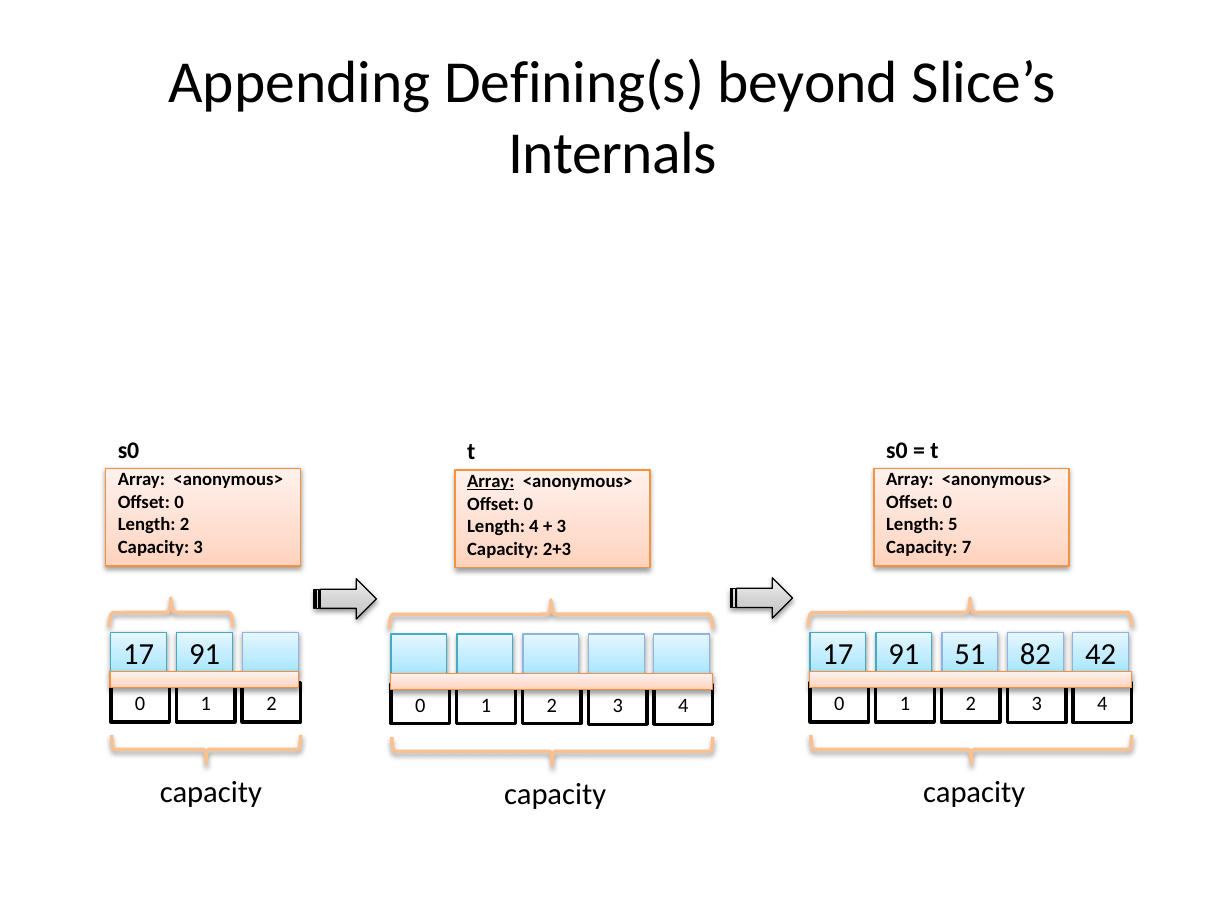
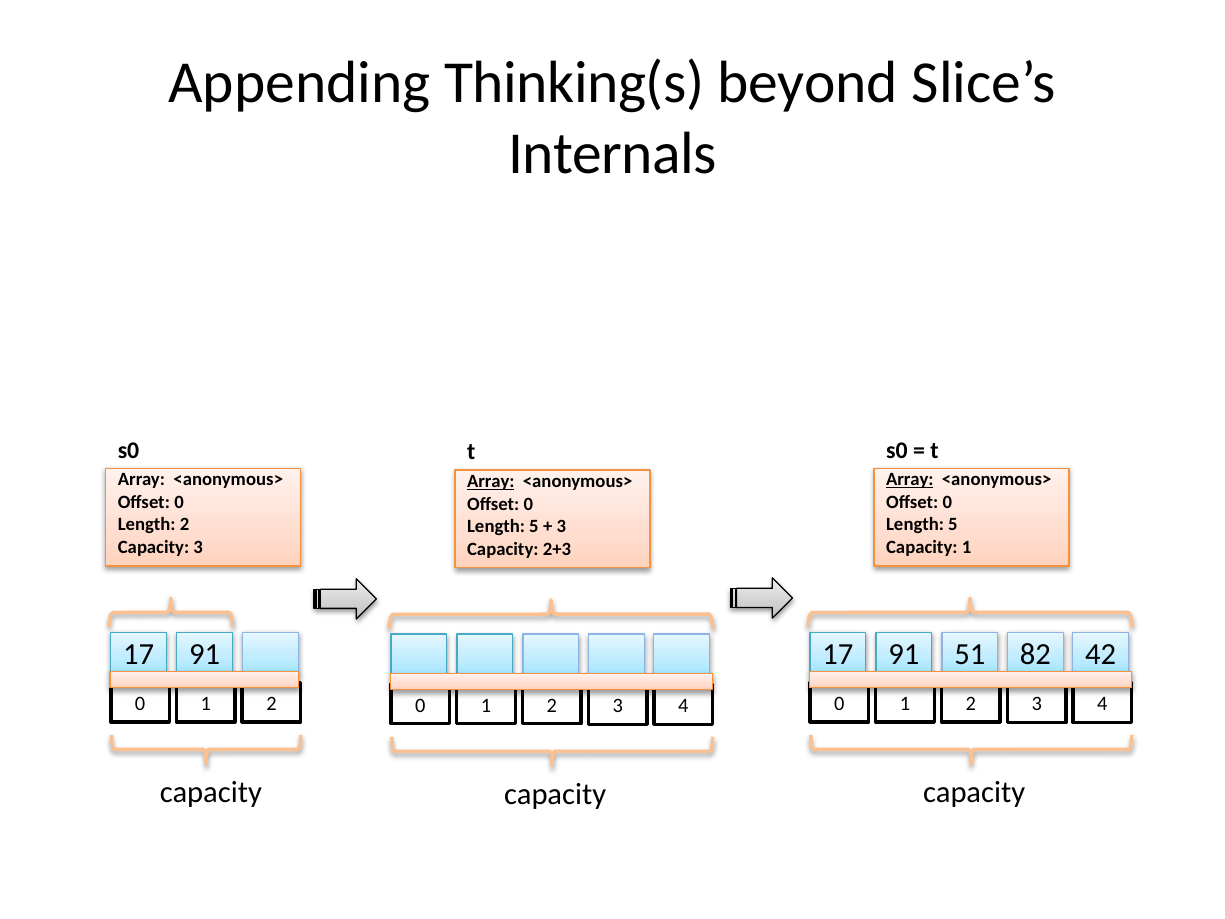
Defining(s: Defining(s -> Thinking(s (574, 83)
Array underline: none -> present (910, 480)
4: 4 -> 5 (534, 526)
7: 7 -> 1 (967, 547)
